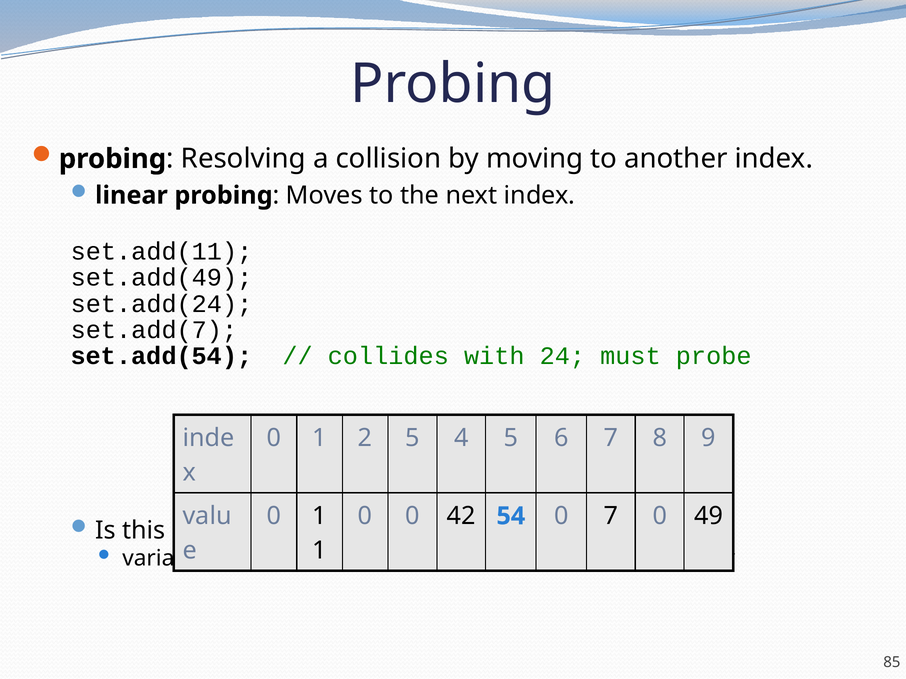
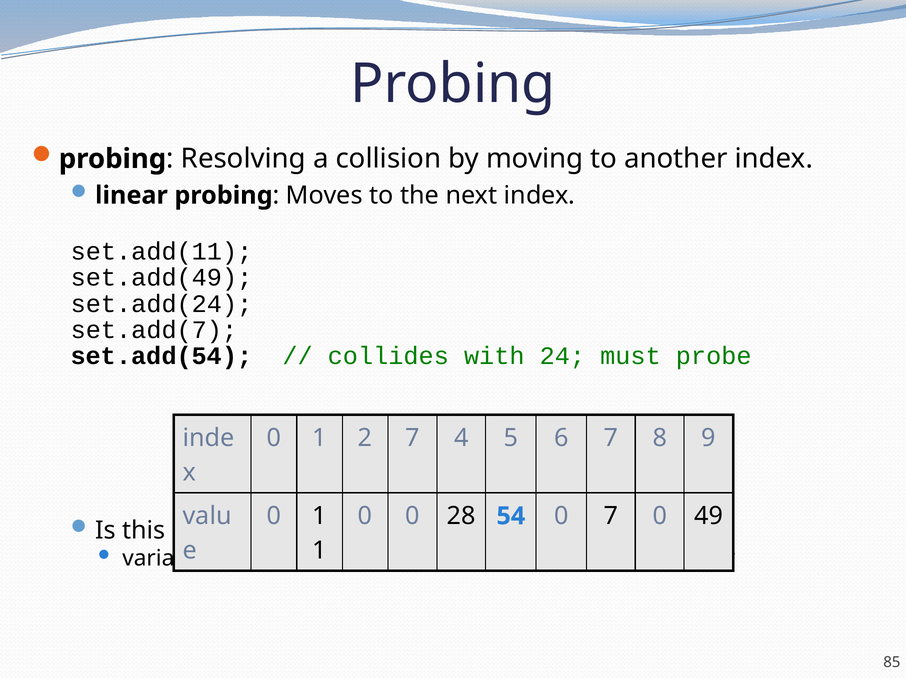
2 5: 5 -> 7 (412, 438)
42: 42 -> 28 (461, 516)
